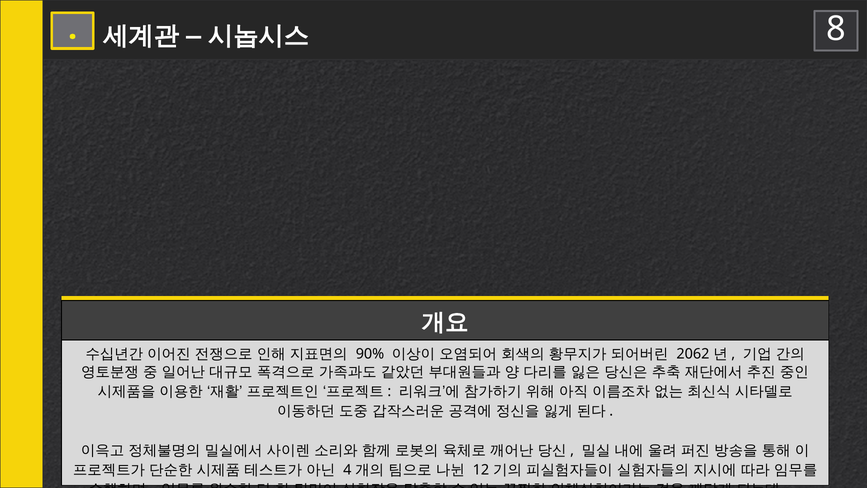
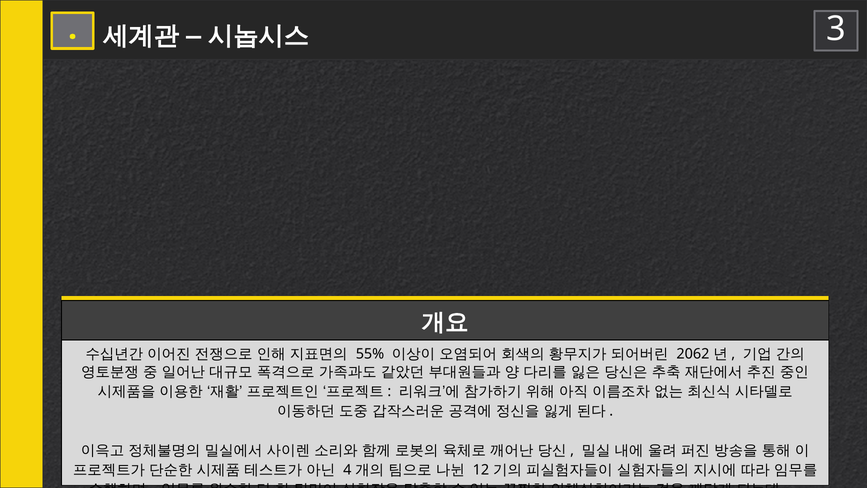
8: 8 -> 3 (836, 29)
90%: 90% -> 55% (370, 354)
